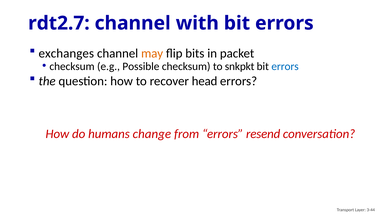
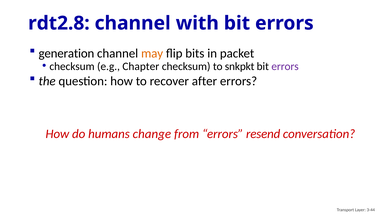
rdt2.7: rdt2.7 -> rdt2.8 (59, 23)
exchanges: exchanges -> generation (66, 53)
Possible: Possible -> Chapter (141, 66)
errors colour: blue -> purple (285, 66)
head: head -> after (204, 81)
